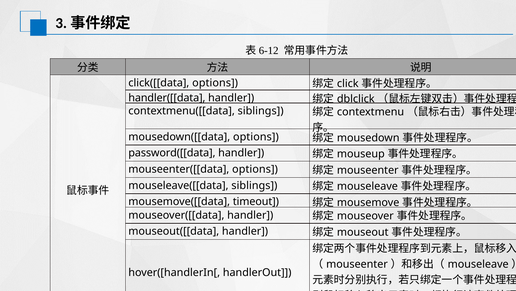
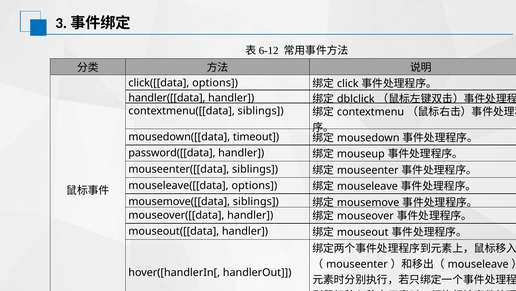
mousedown([[data options: options -> timeout (256, 137)
mouseenter([[data options: options -> siblings (255, 169)
mouseleave([[data siblings: siblings -> options (254, 185)
mousemove([[data timeout: timeout -> siblings (256, 201)
